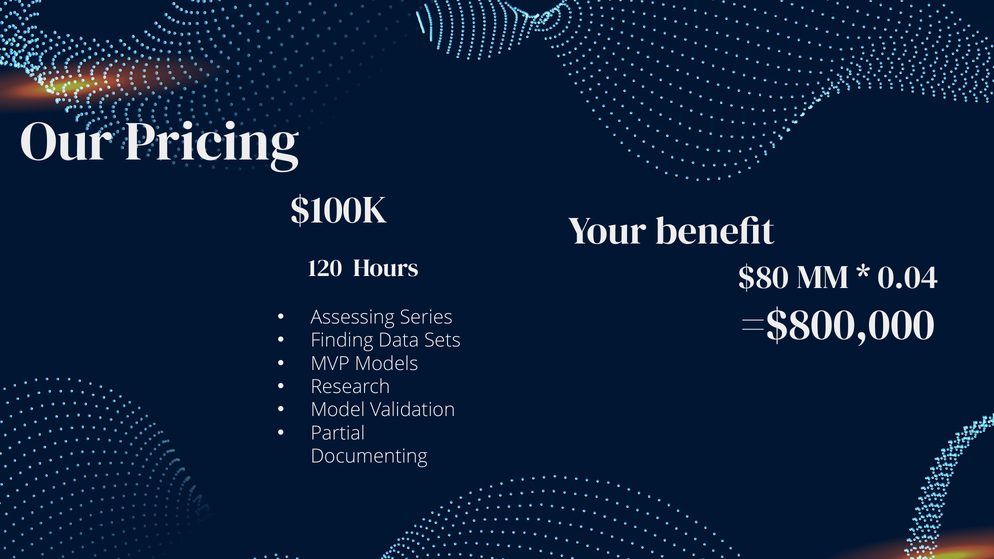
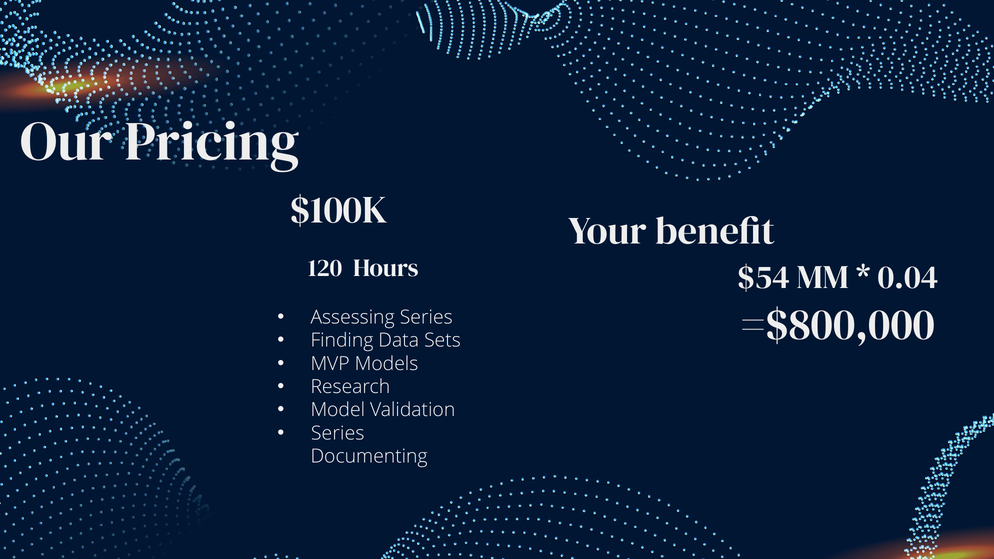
$80: $80 -> $54 (764, 278)
Partial: Partial -> Series (338, 433)
